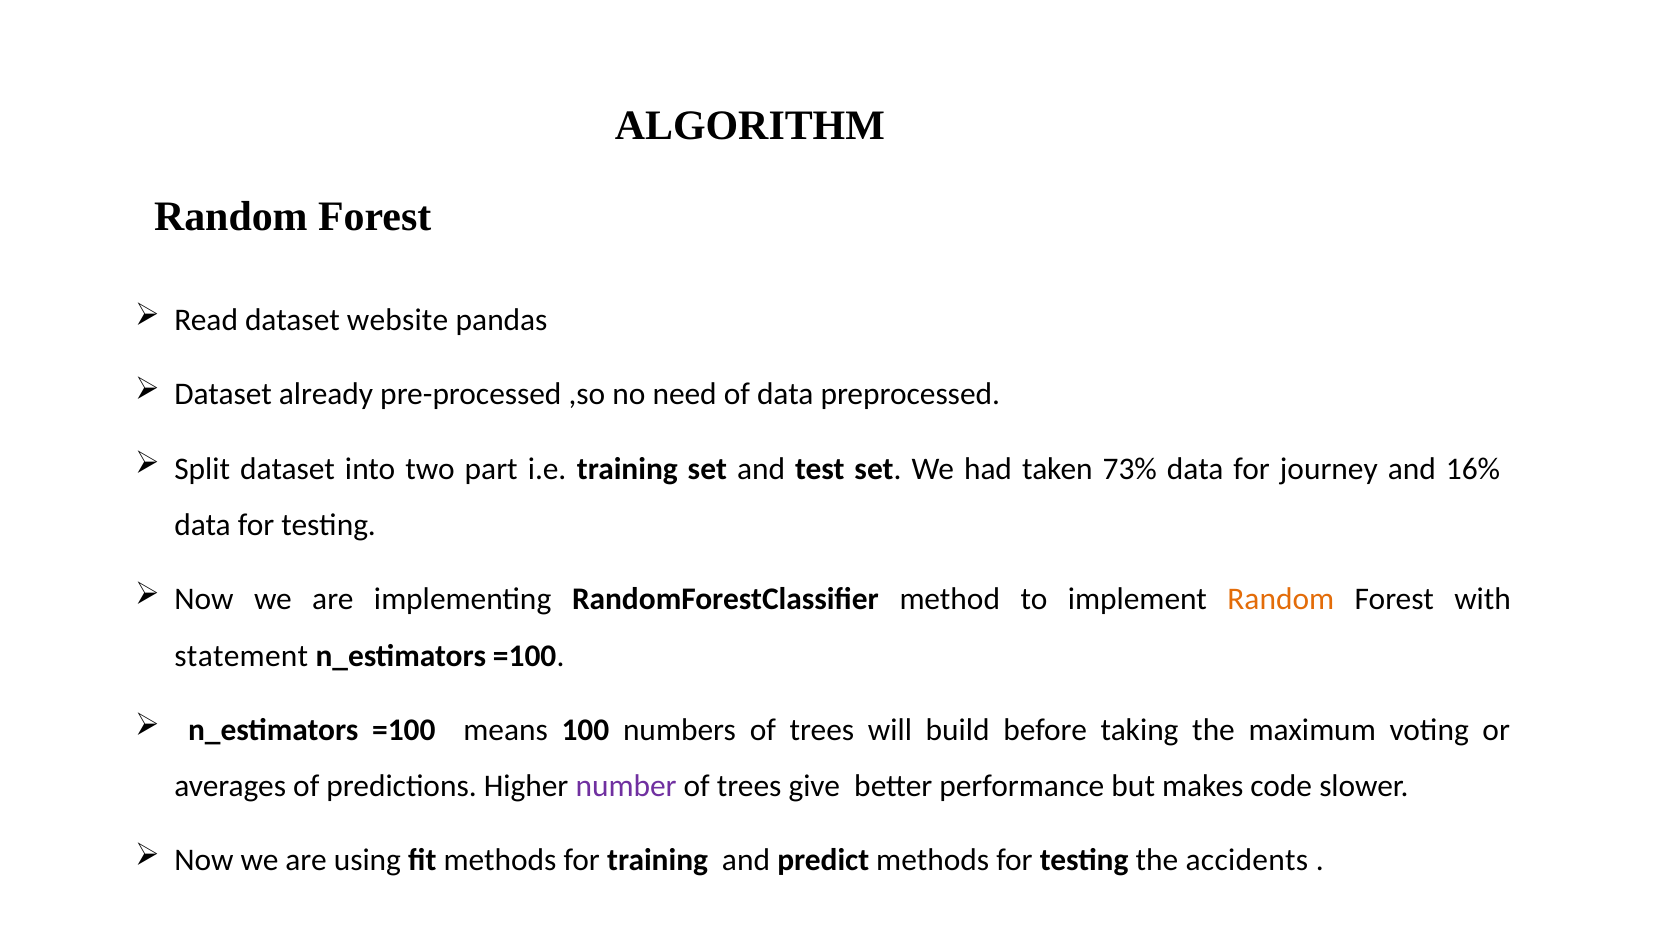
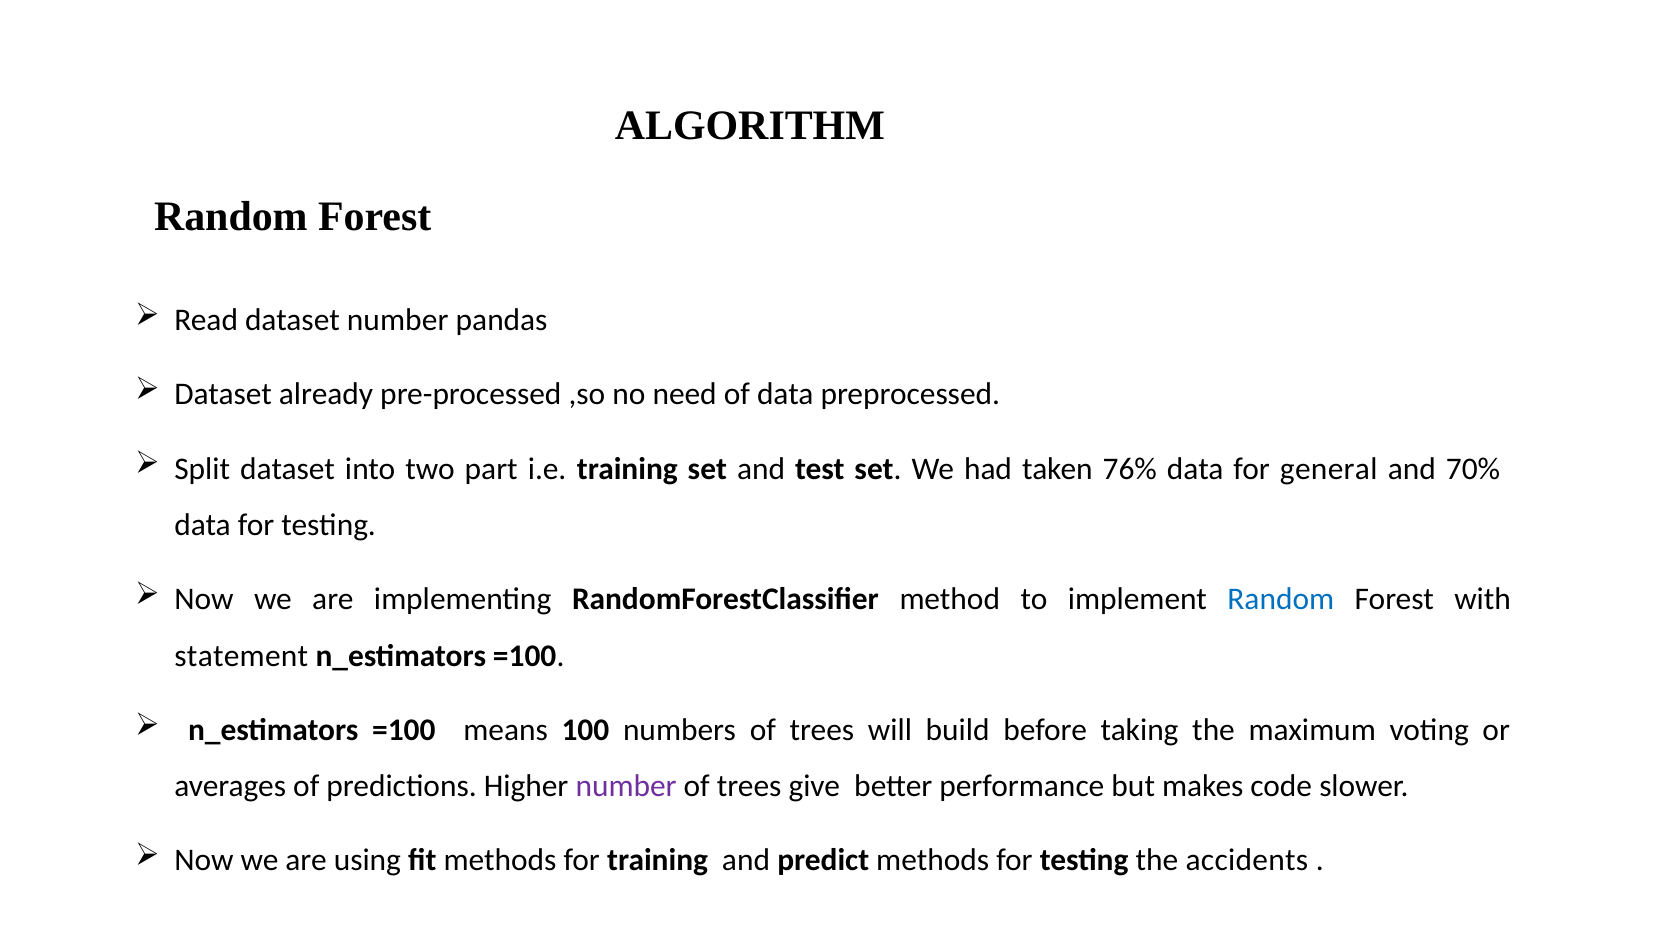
dataset website: website -> number (398, 320)
73%: 73% -> 76% (1130, 469)
journey: journey -> general (1329, 469)
16%: 16% -> 70% (1473, 469)
Random colour: orange -> blue (1281, 599)
